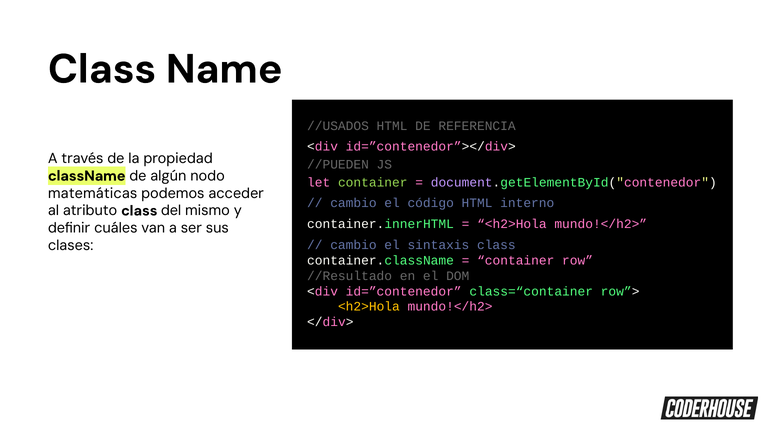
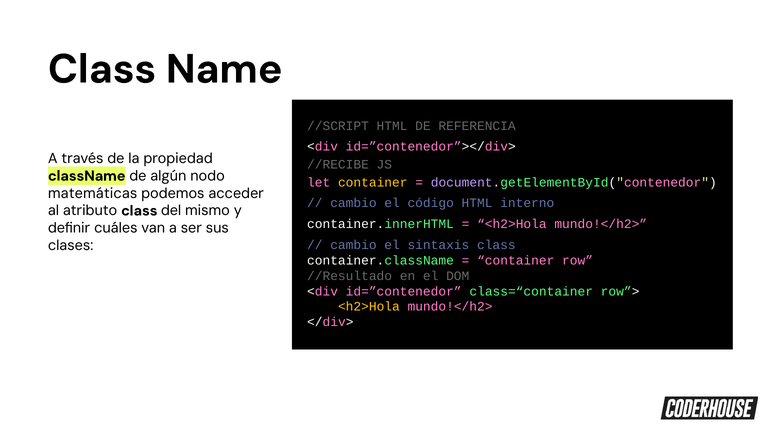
//USADOS: //USADOS -> //SCRIPT (338, 126)
//PUEDEN: //PUEDEN -> //RECIBE (338, 164)
container colour: light green -> yellow (373, 182)
